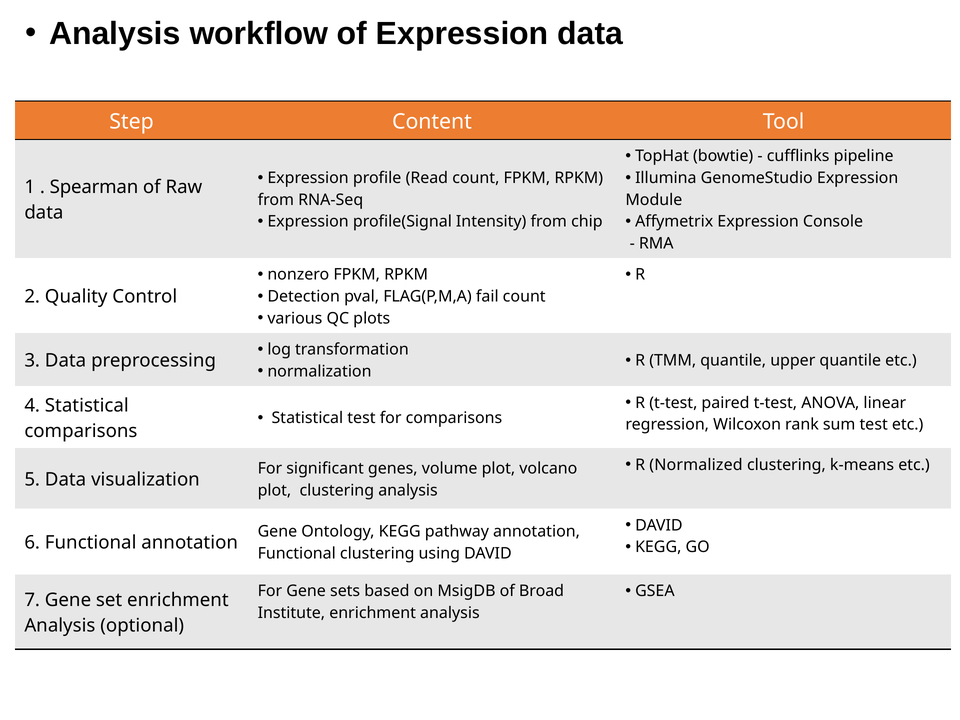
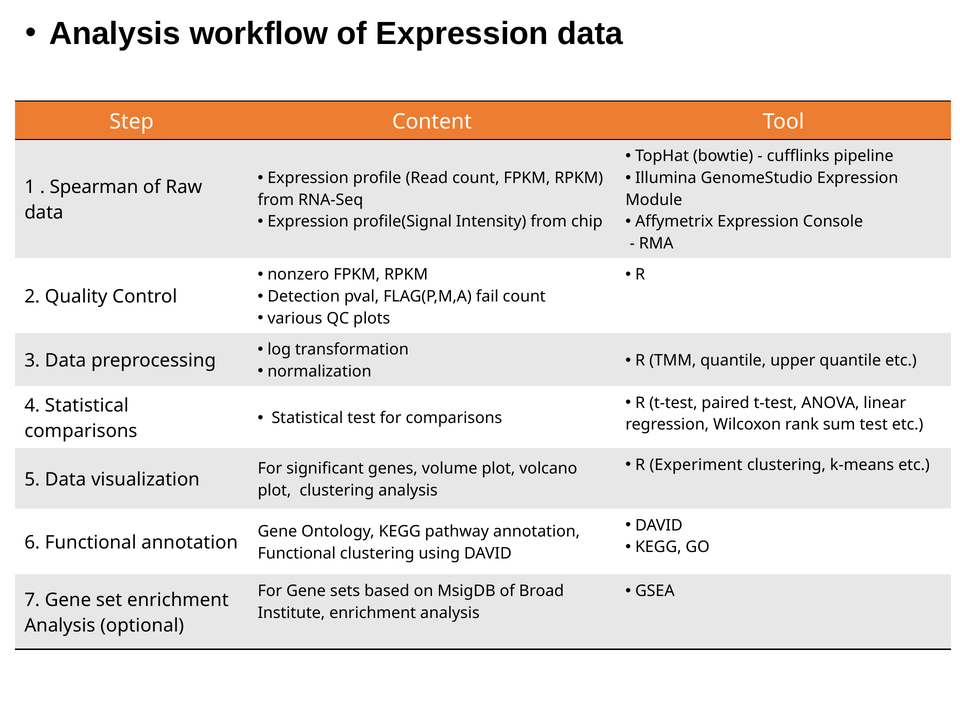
Normalized: Normalized -> Experiment (696, 465)
